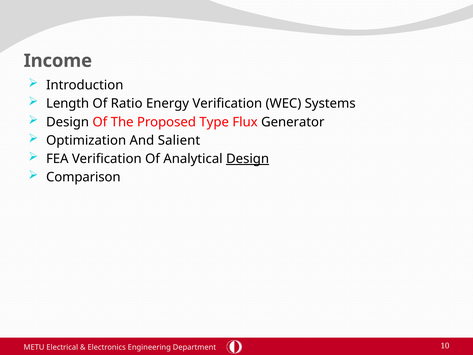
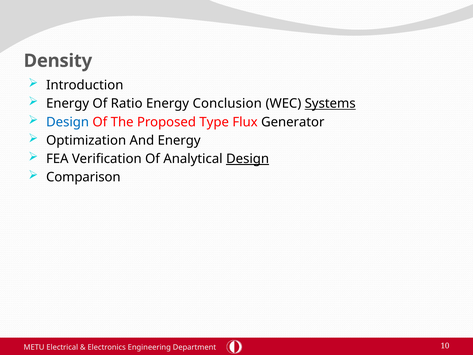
Income: Income -> Density (58, 61)
Length: Length -> Energy (68, 104)
Energy Verification: Verification -> Conclusion (227, 104)
Systems underline: none -> present (330, 104)
Design colour: black -> blue (68, 122)
And Salient: Salient -> Energy (179, 140)
